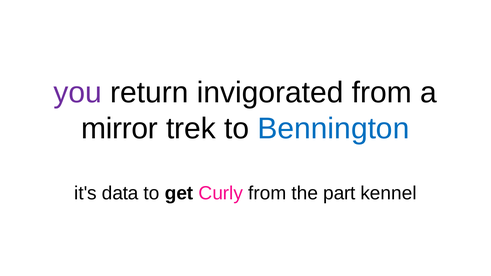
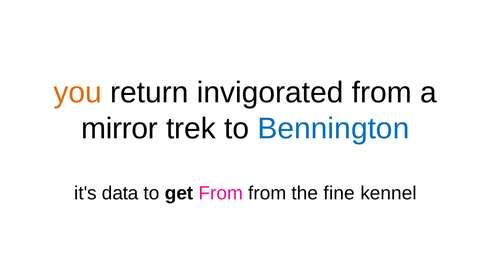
you colour: purple -> orange (78, 93)
get Curly: Curly -> From (221, 193)
part: part -> fine (339, 193)
